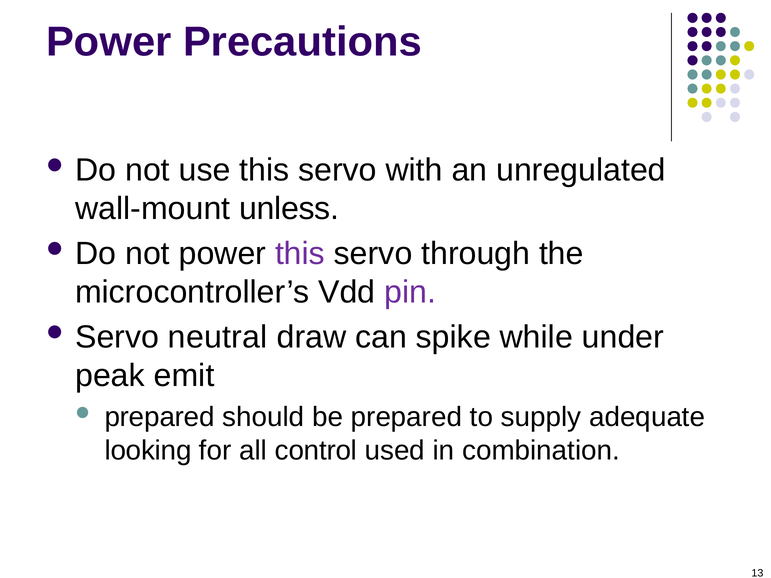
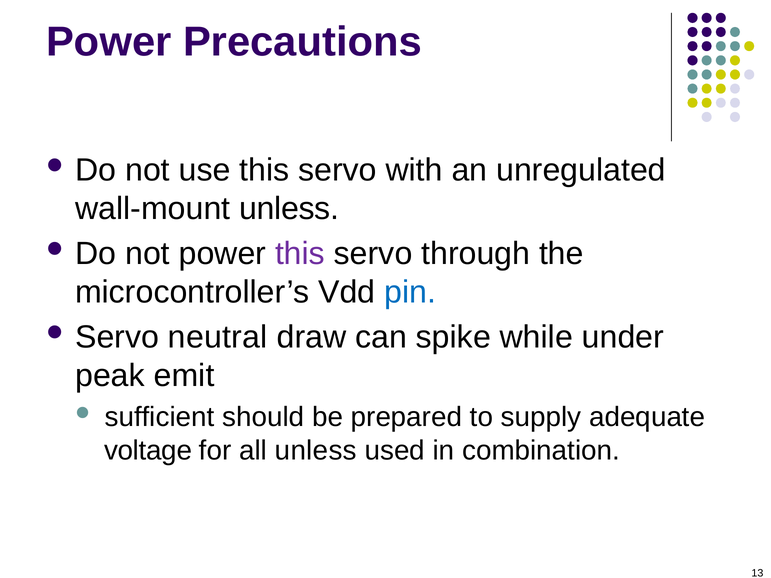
pin colour: purple -> blue (410, 292)
prepared: prepared -> sufficient (160, 417)
looking: looking -> voltage (148, 451)
all control: control -> unless (316, 451)
